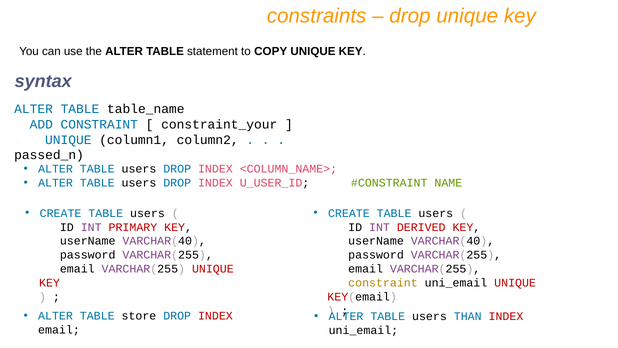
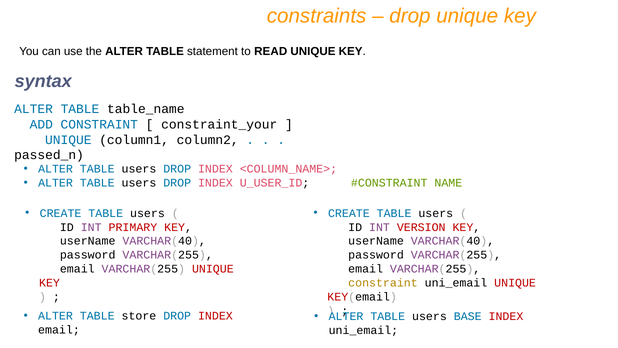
COPY: COPY -> READ (271, 51)
DERIVED: DERIVED -> VERSION (421, 227)
THAN: THAN -> BASE (468, 316)
